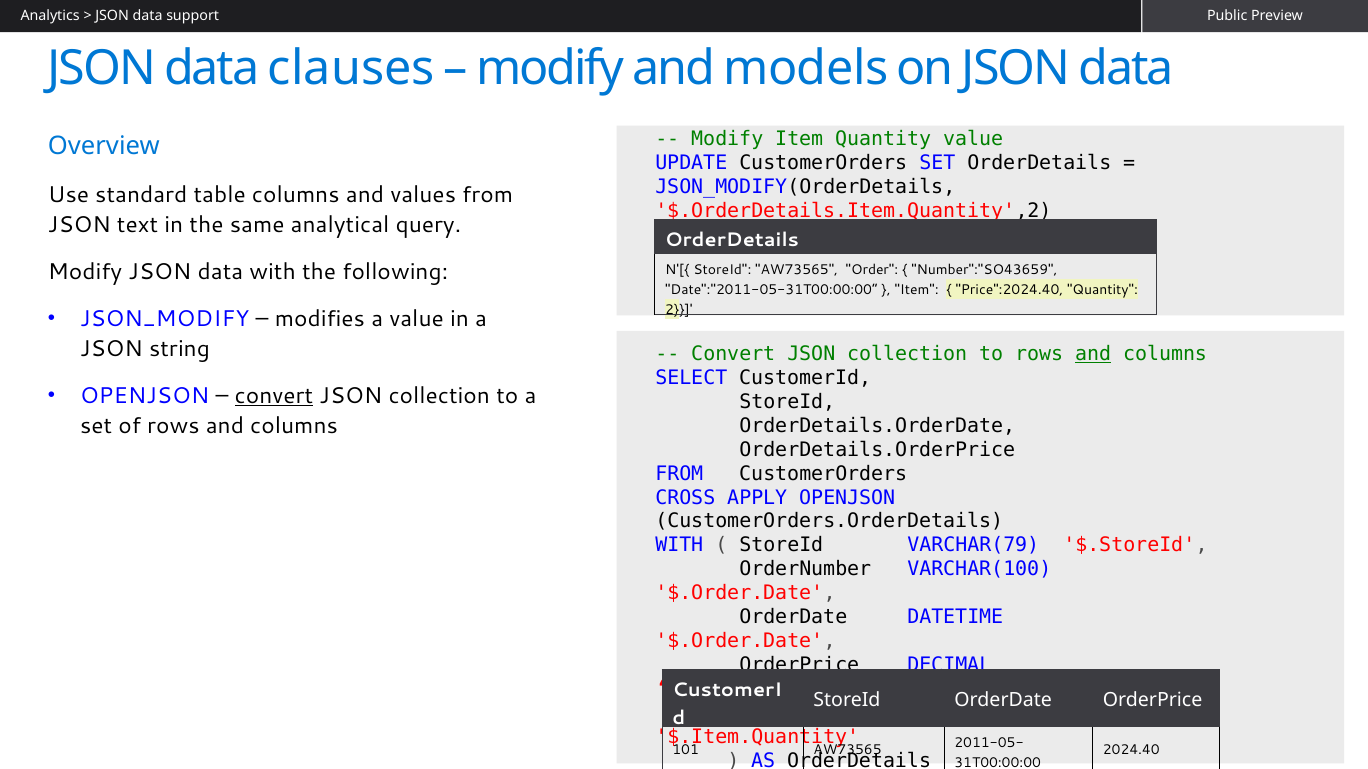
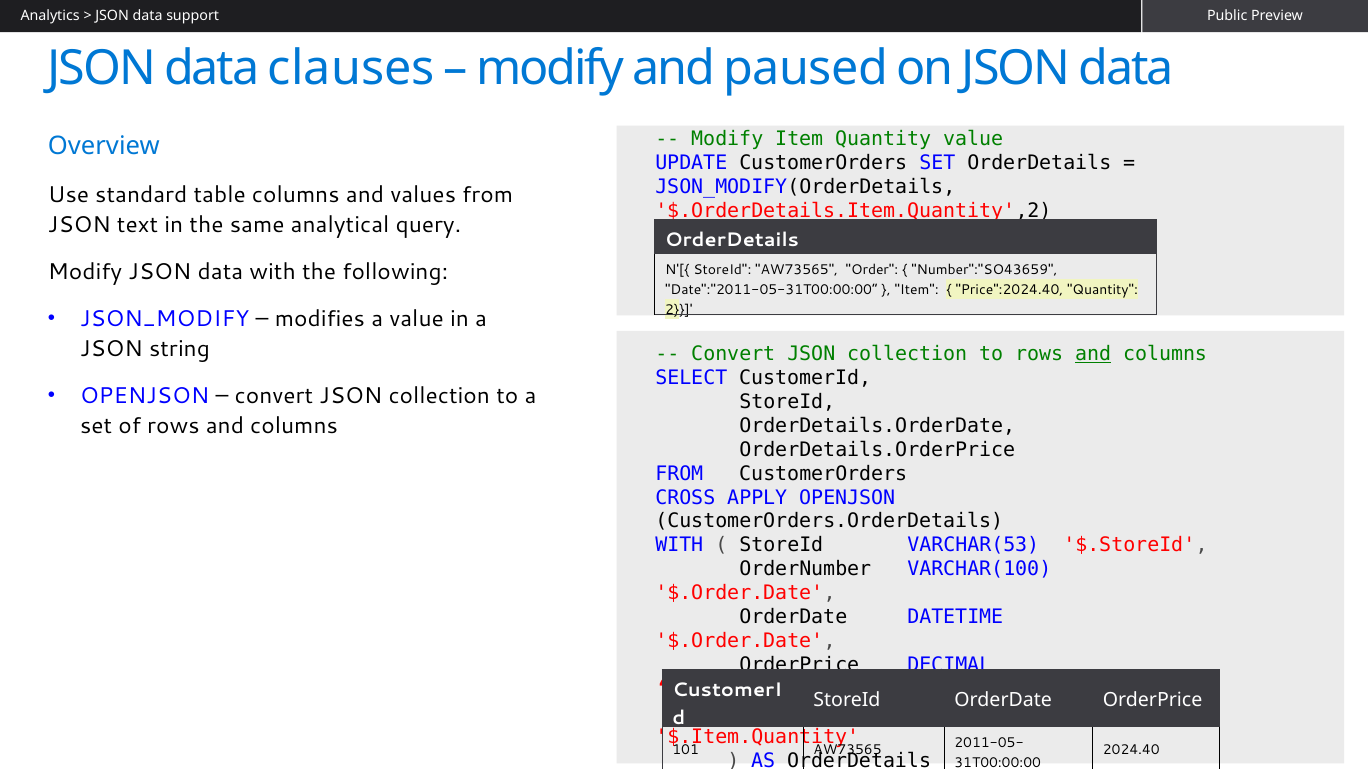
models: models -> paused (806, 69)
convert underline: present -> none (274, 396)
VARCHAR(79: VARCHAR(79 -> VARCHAR(53 (973, 546)
